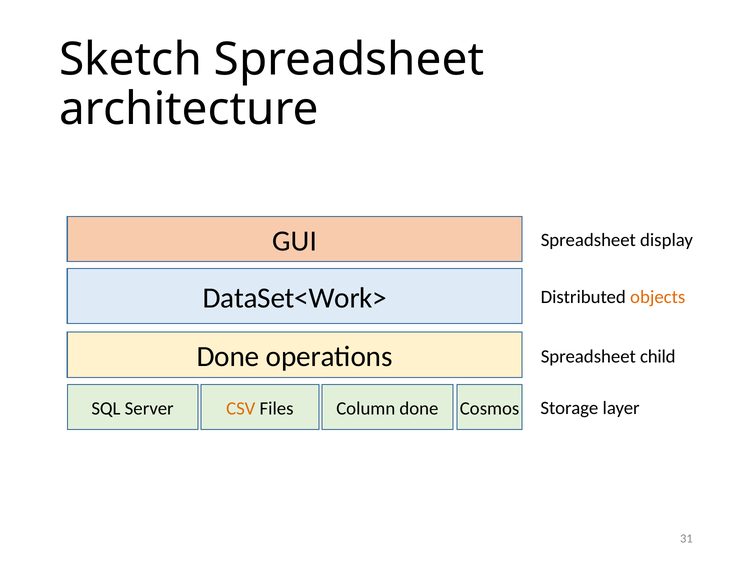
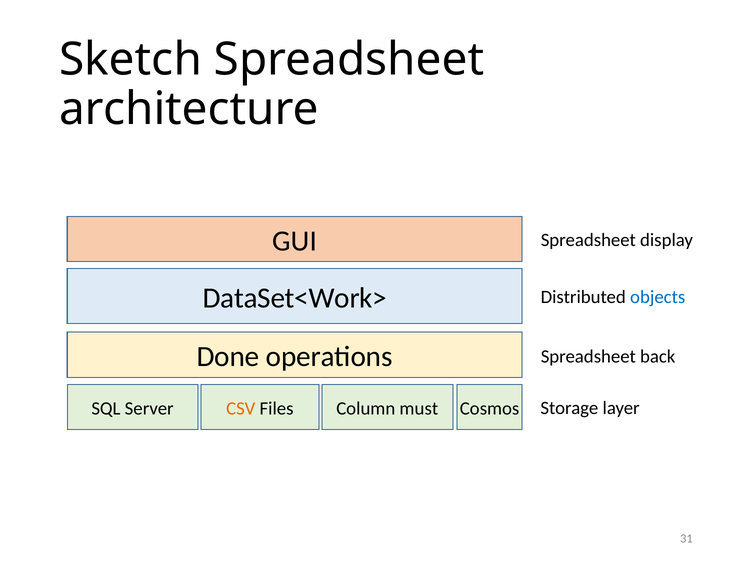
objects colour: orange -> blue (658, 297)
child: child -> back (658, 356)
Column done: done -> must (419, 408)
